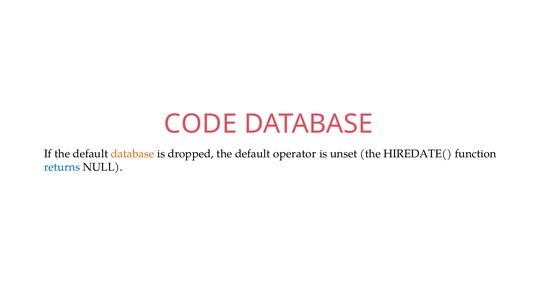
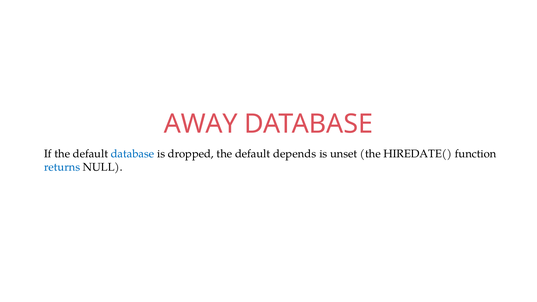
CODE: CODE -> AWAY (201, 124)
database colour: orange -> blue (133, 154)
operator: operator -> depends (295, 154)
